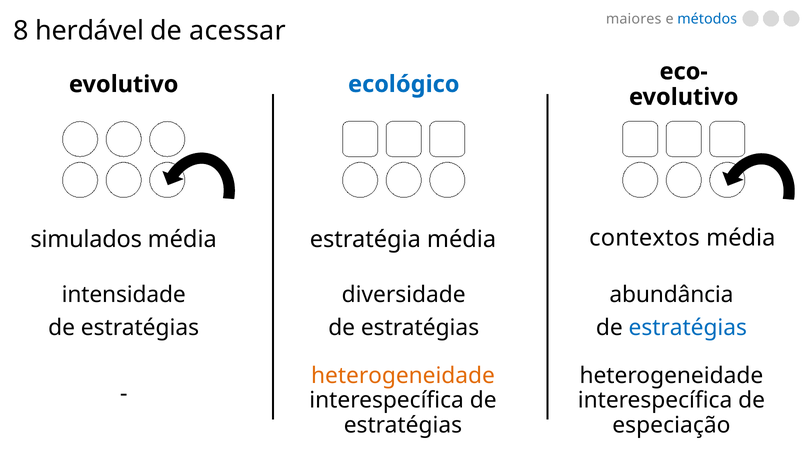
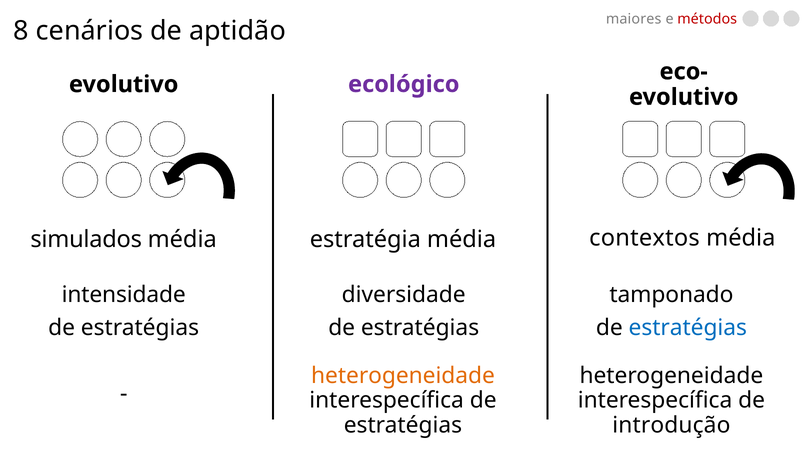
métodos colour: blue -> red (707, 19)
herdável: herdável -> cenários (90, 31)
acessar: acessar -> aptidão (238, 31)
ecológico colour: blue -> purple (404, 84)
abundância: abundância -> tamponado (671, 295)
especiação: especiação -> introdução (671, 425)
